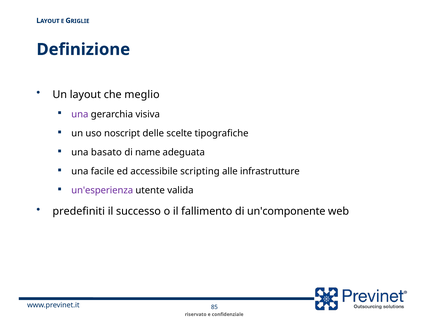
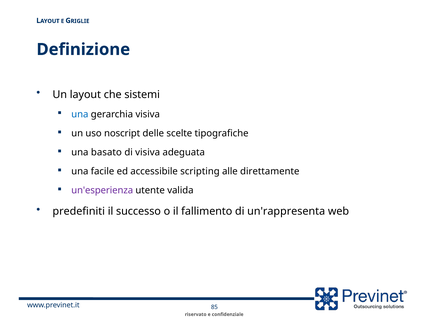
meglio: meglio -> sistemi (142, 94)
una colour: purple -> blue (80, 114)
di name: name -> visiva (148, 152)
infrastrutture: infrastrutture -> direttamente (270, 171)
un'componente: un'componente -> un'rappresenta (286, 211)
